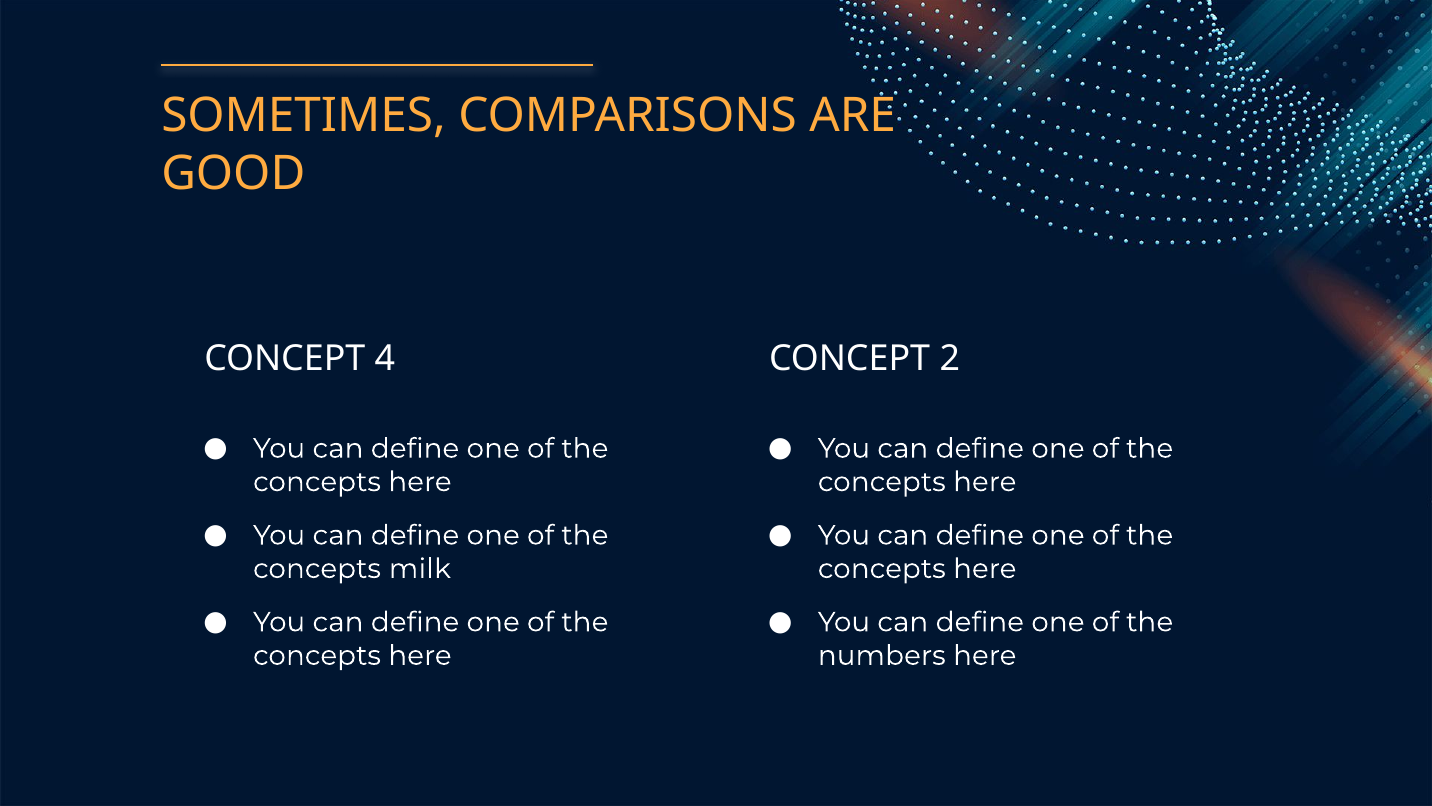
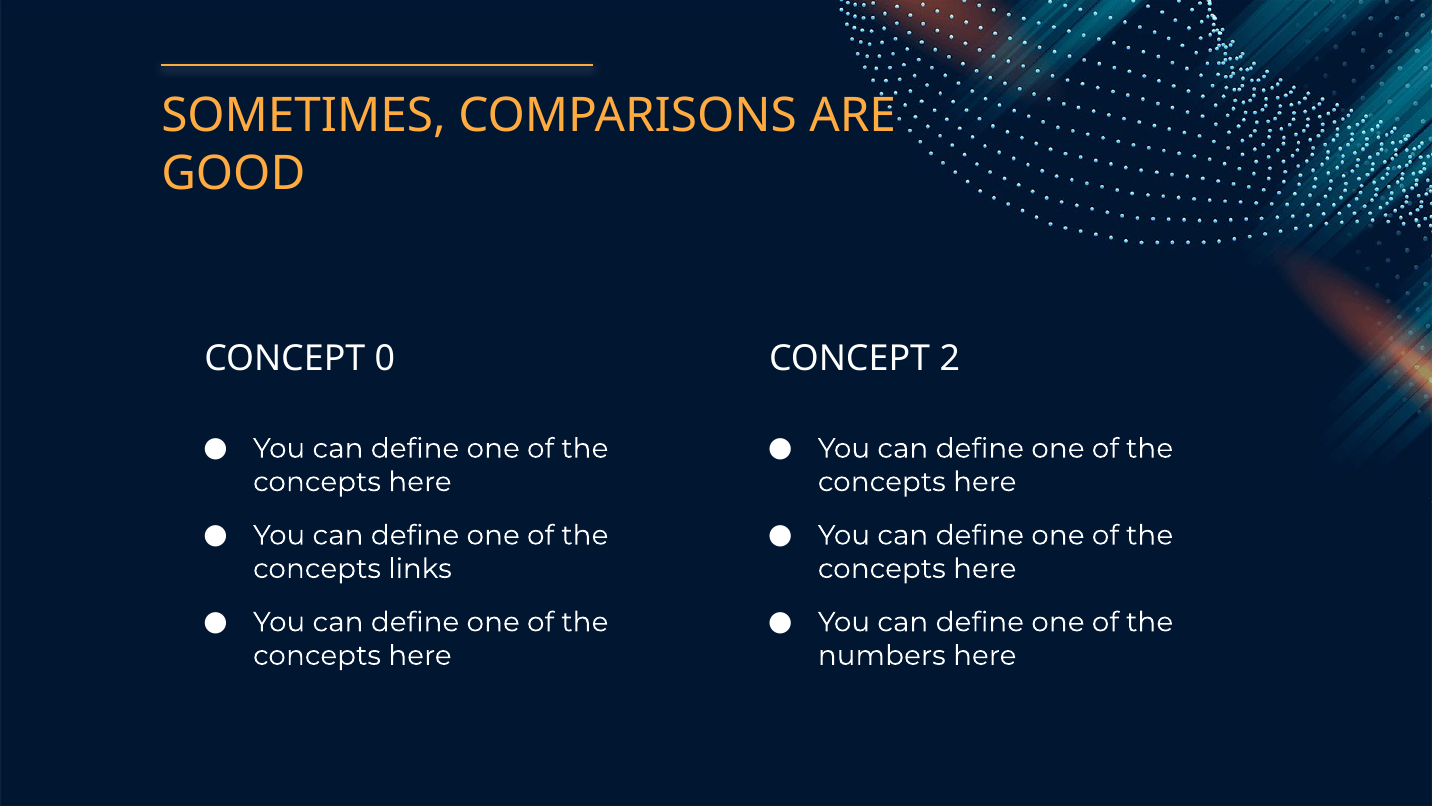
4: 4 -> 0 (385, 359)
milk: milk -> links (420, 568)
